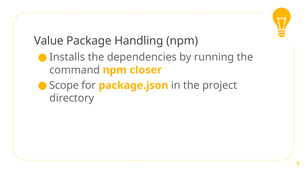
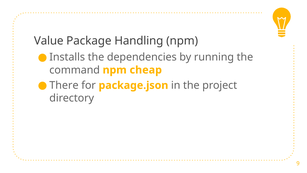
closer: closer -> cheap (146, 70)
Scope: Scope -> There (64, 85)
